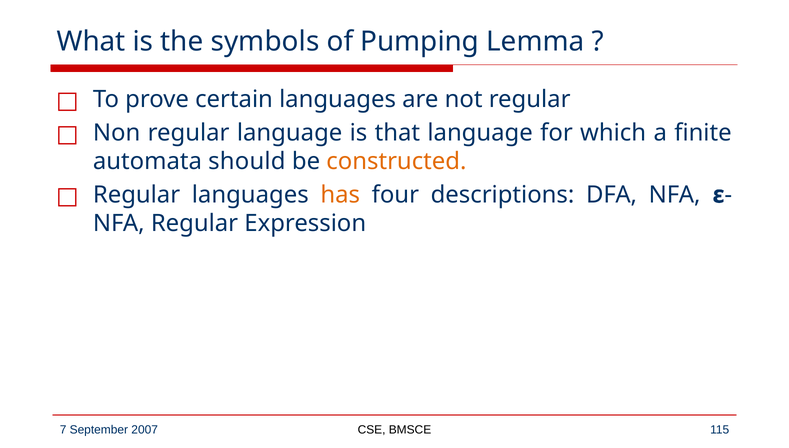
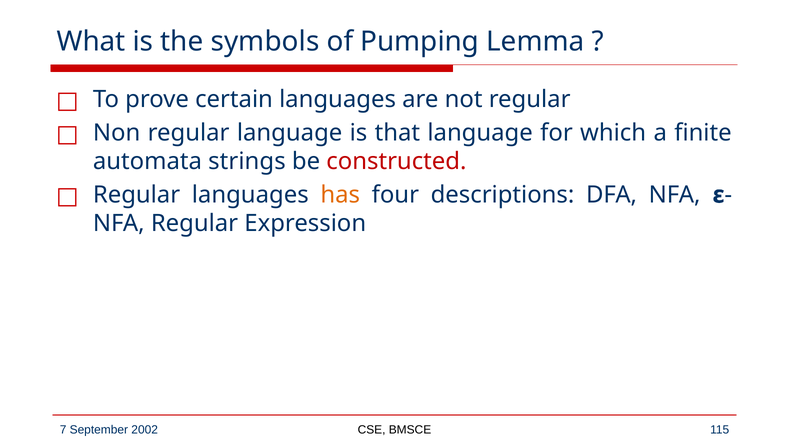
should: should -> strings (247, 161)
constructed colour: orange -> red (396, 161)
2007: 2007 -> 2002 (145, 430)
